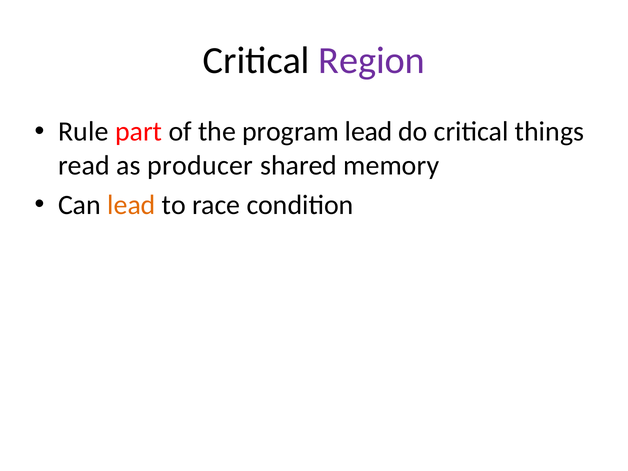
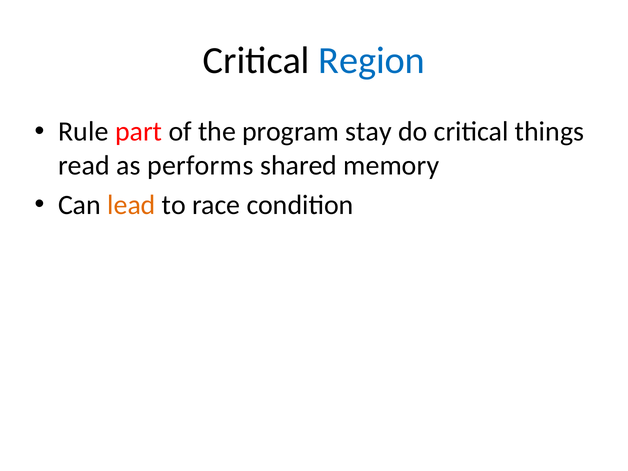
Region colour: purple -> blue (372, 61)
program lead: lead -> stay (368, 132)
producer: producer -> performs (200, 165)
